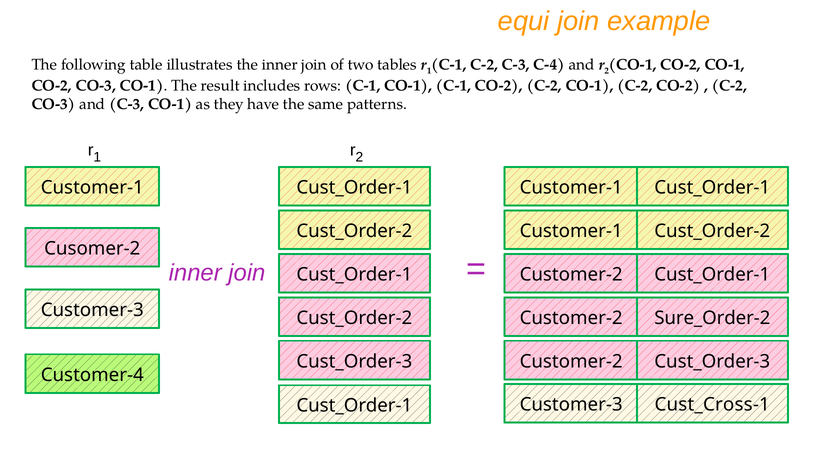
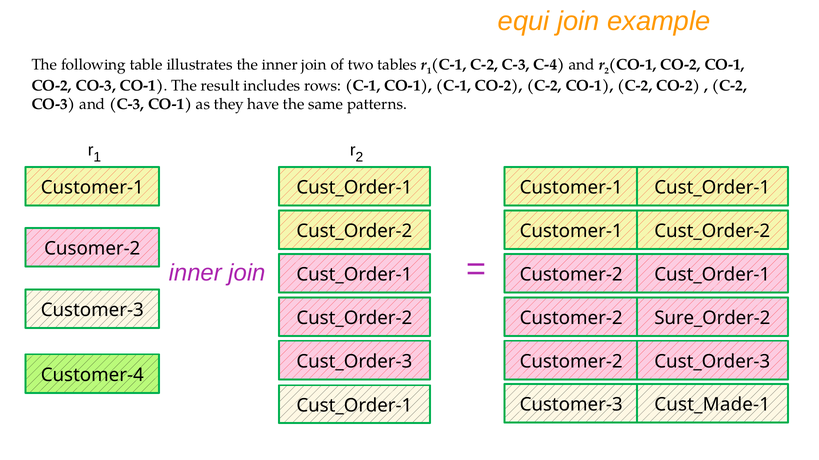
Cust_Cross-1: Cust_Cross-1 -> Cust_Made-1 (712, 405)
